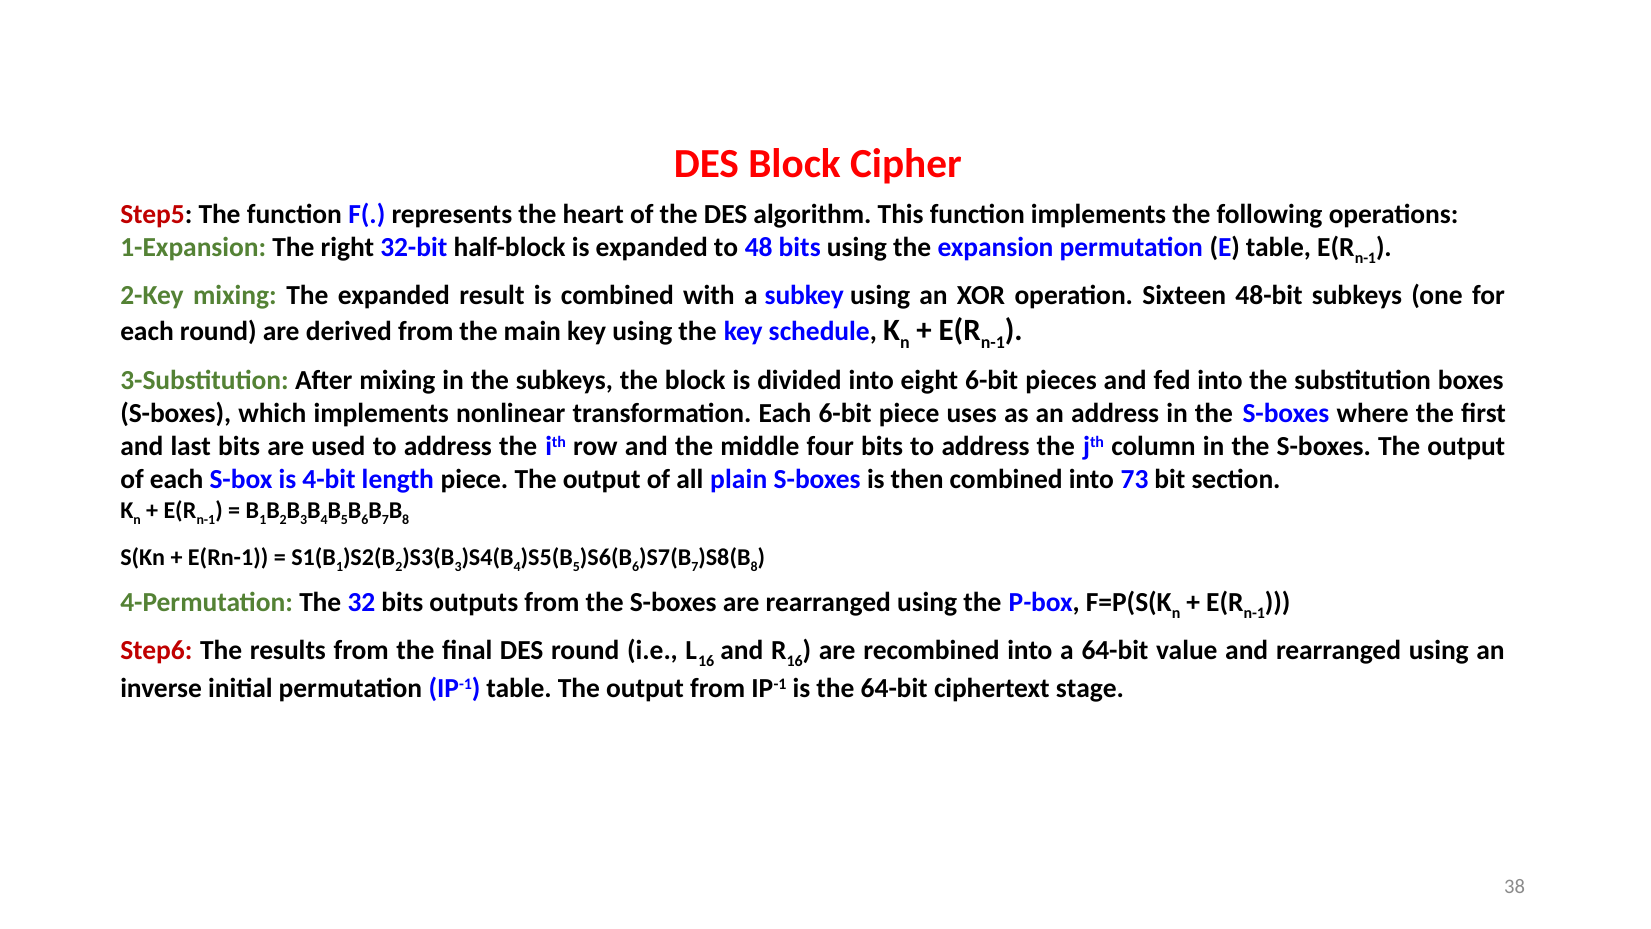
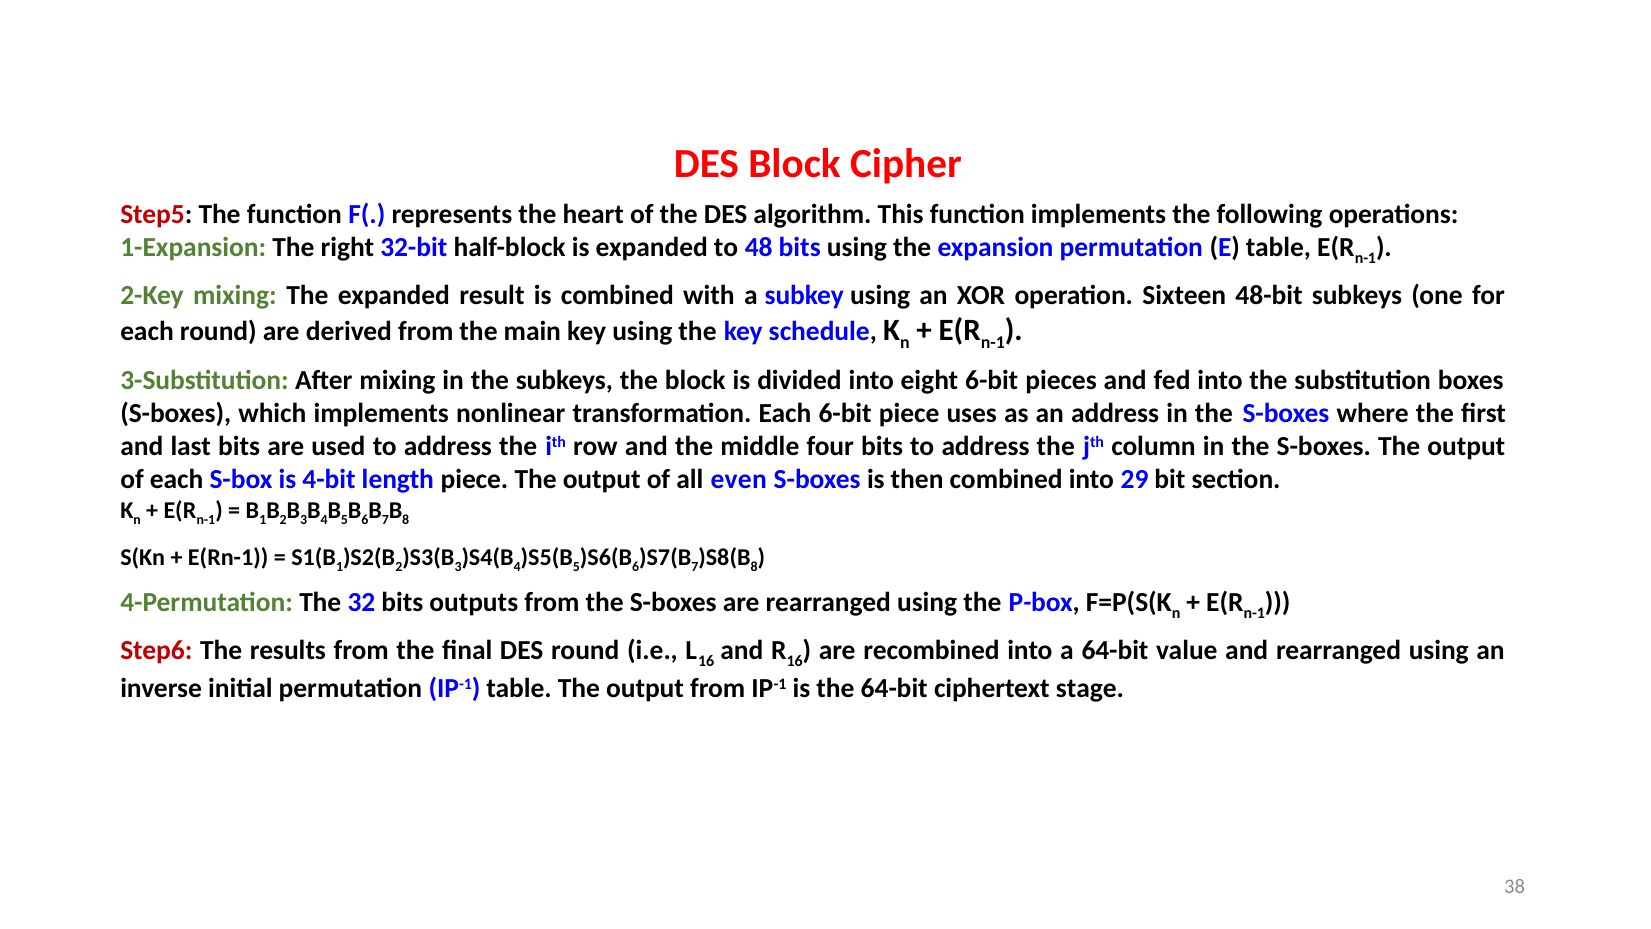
plain: plain -> even (739, 480)
73: 73 -> 29 (1135, 480)
